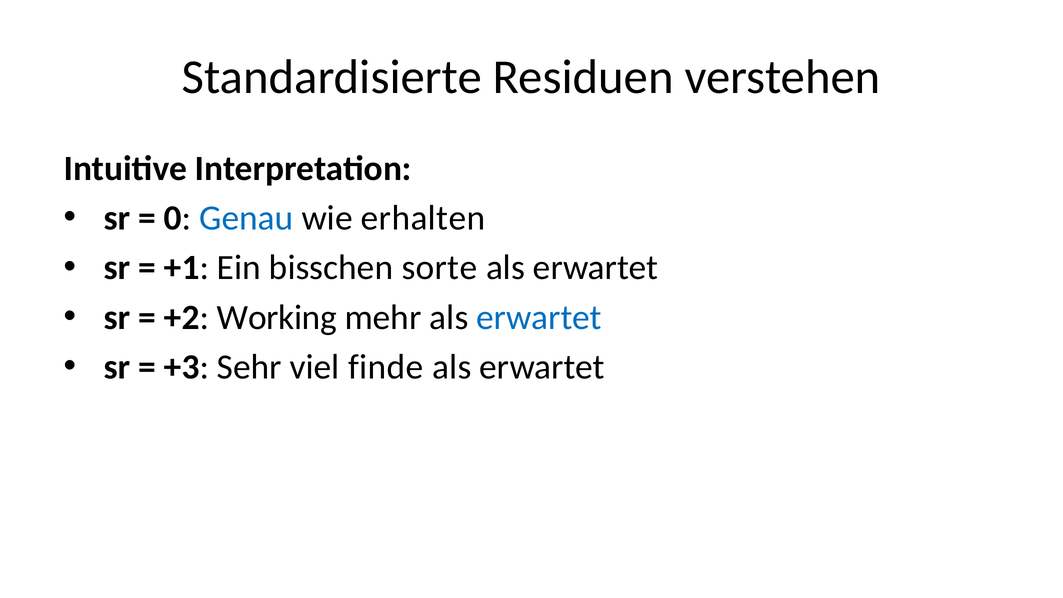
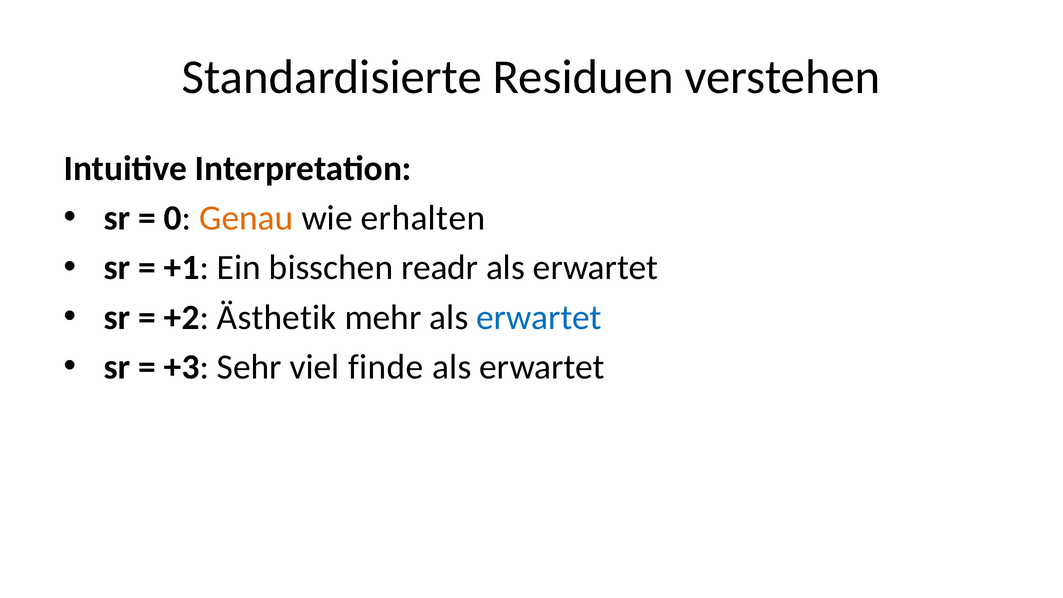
Genau colour: blue -> orange (246, 218)
sorte: sorte -> readr (440, 268)
Working: Working -> Ästhetik (277, 317)
